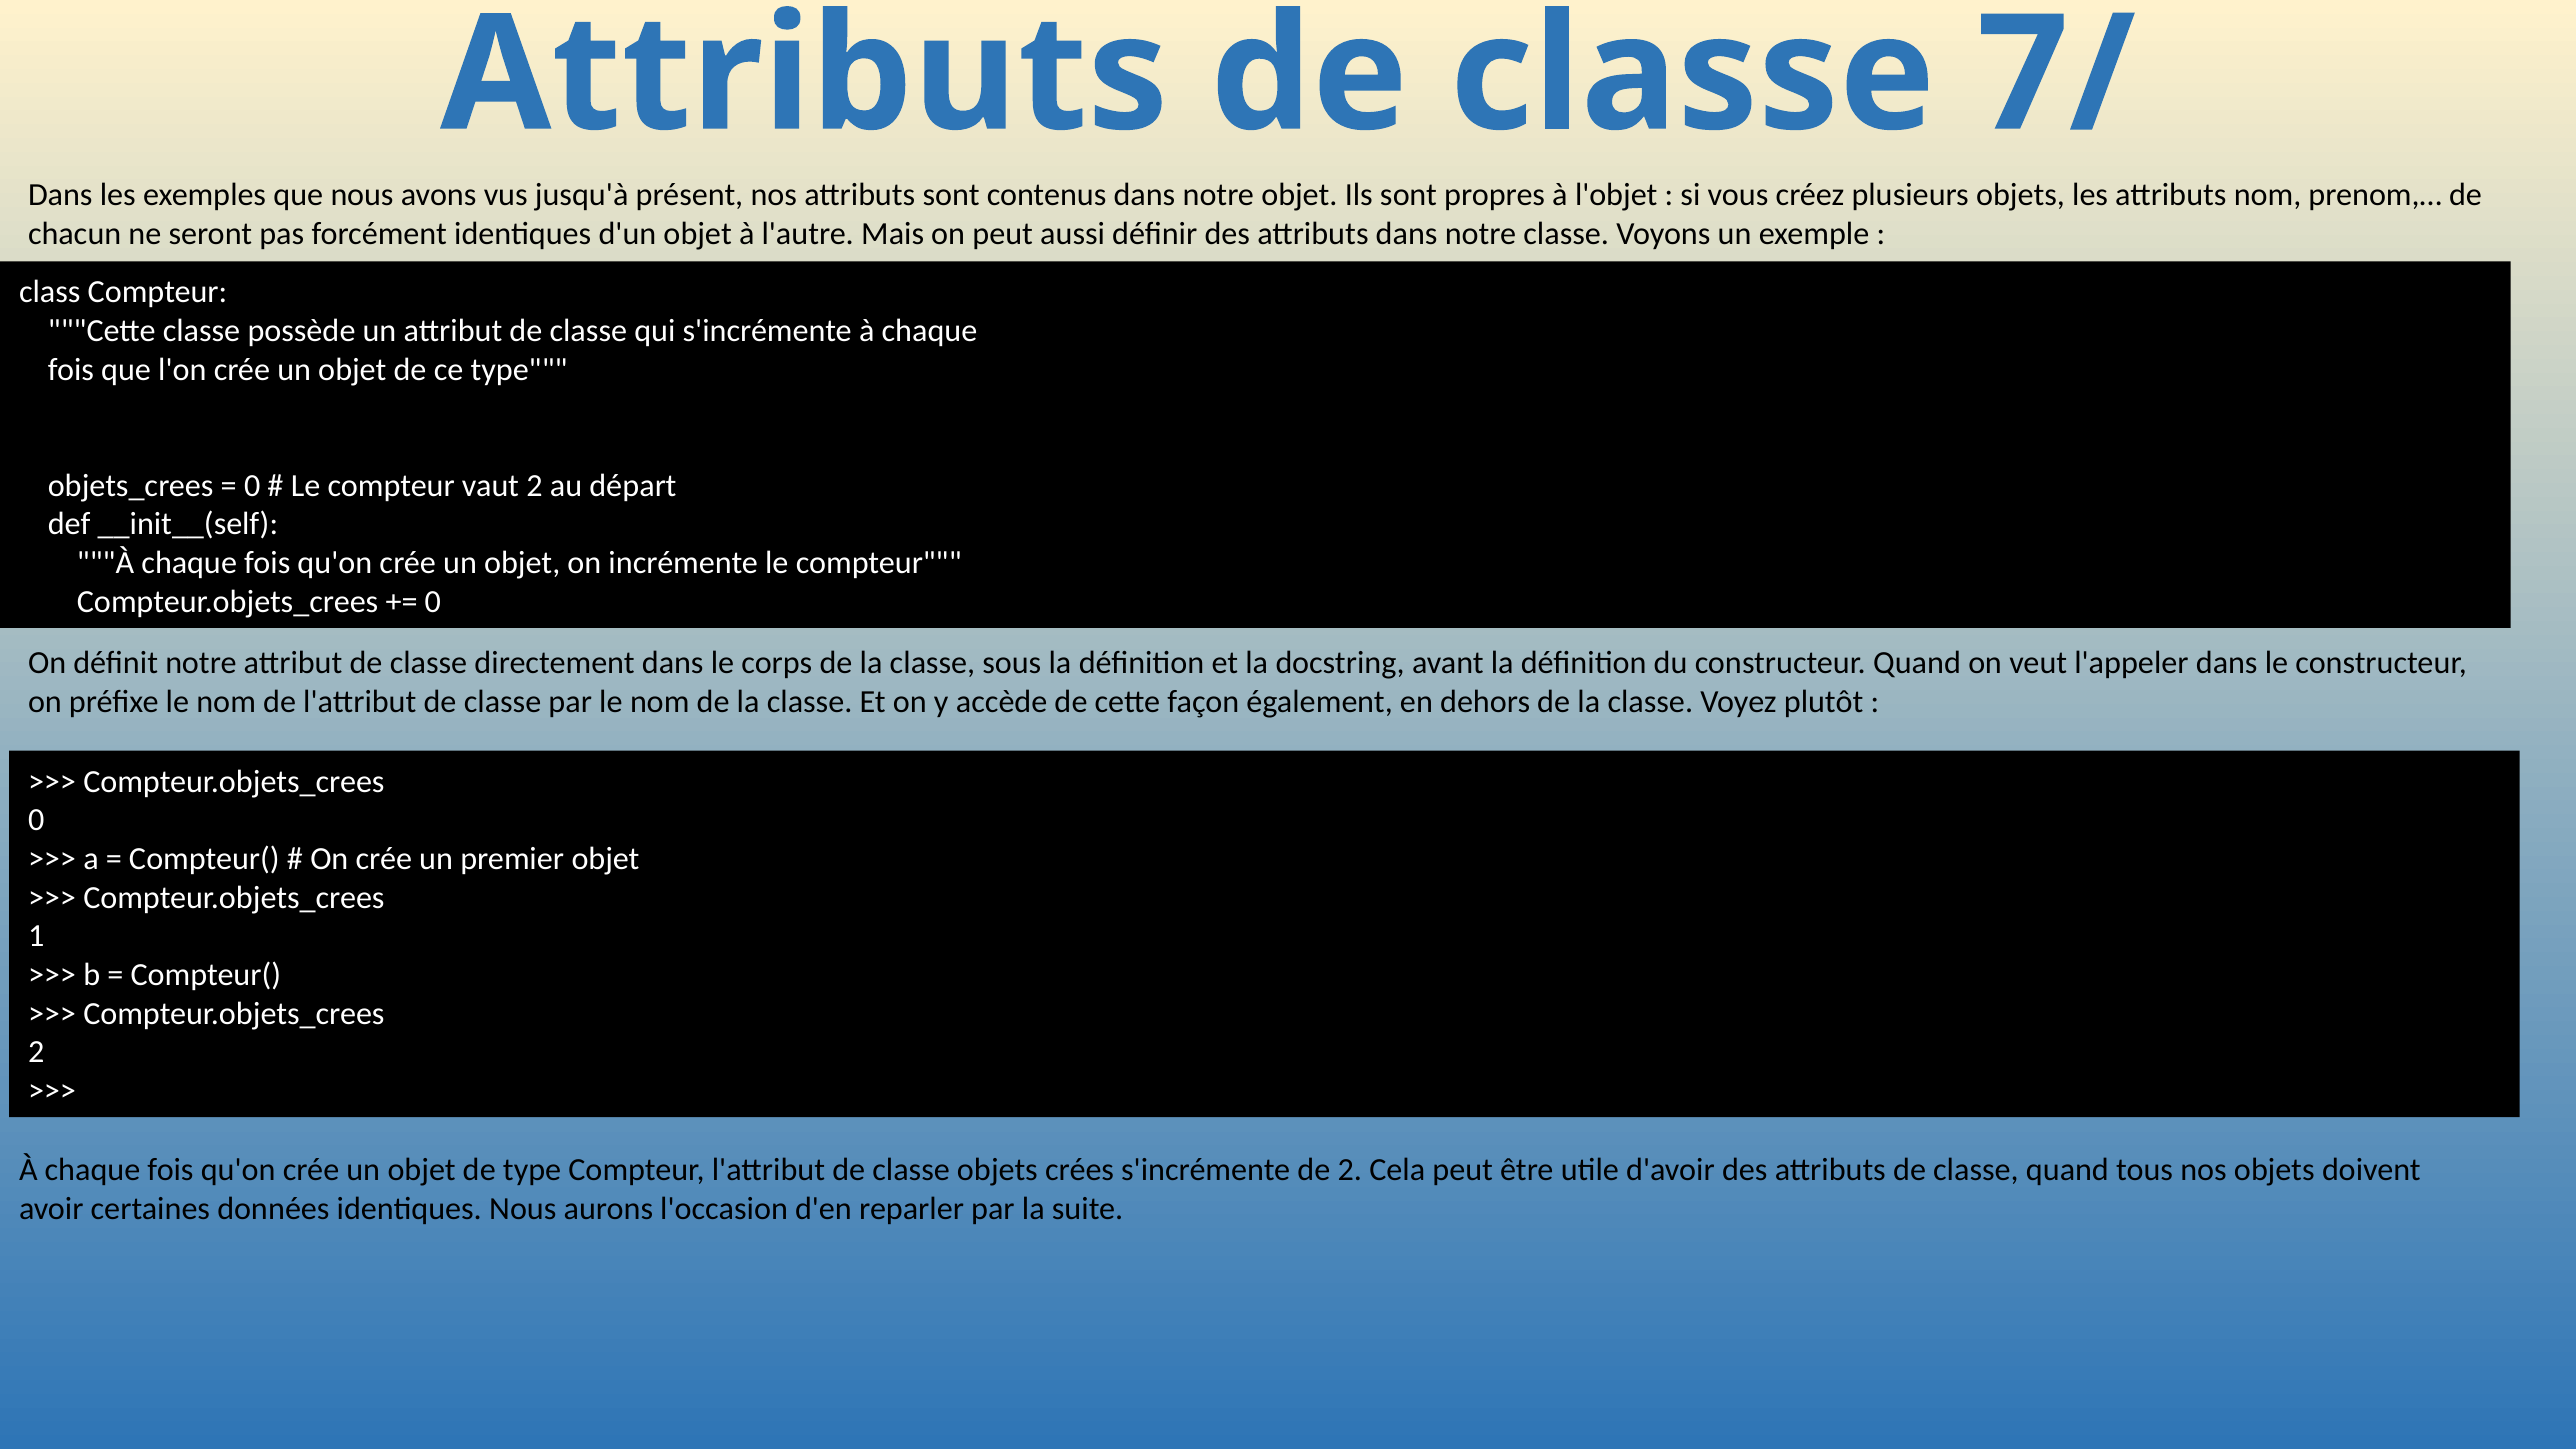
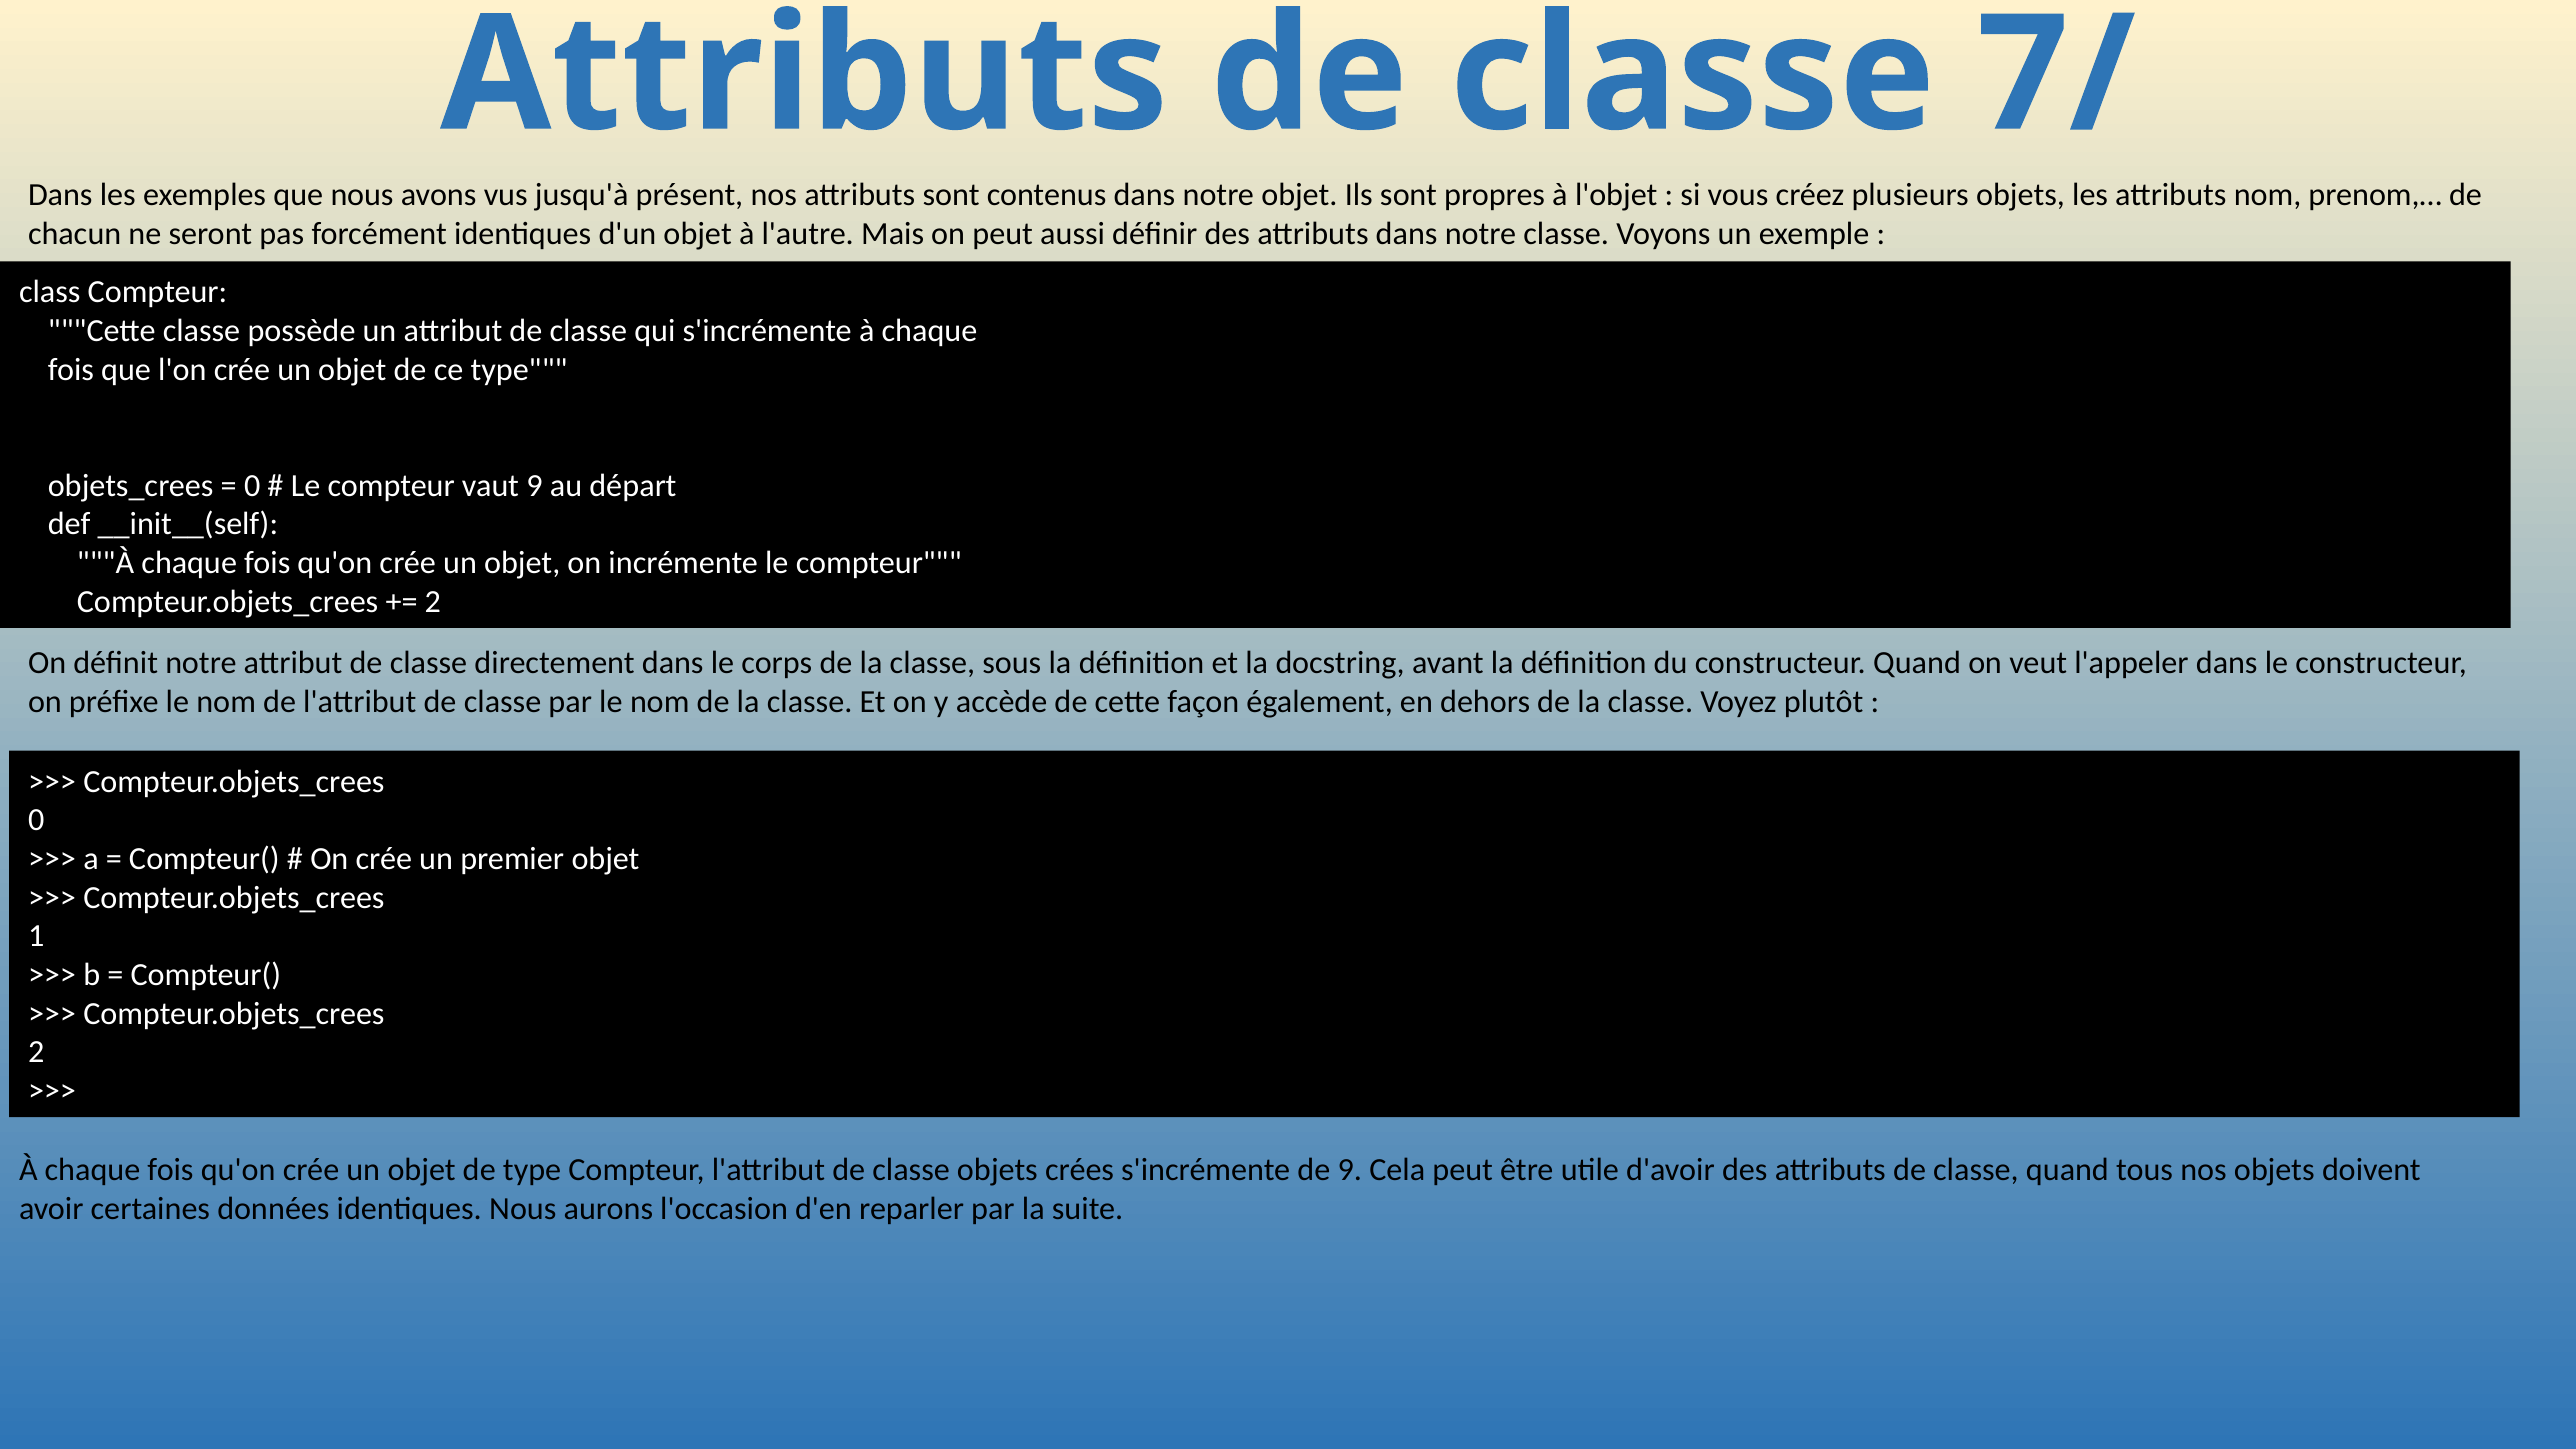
vaut 2: 2 -> 9 (535, 486)
0: 0 -> 2 (433, 601)
de 2: 2 -> 9 (1350, 1170)
